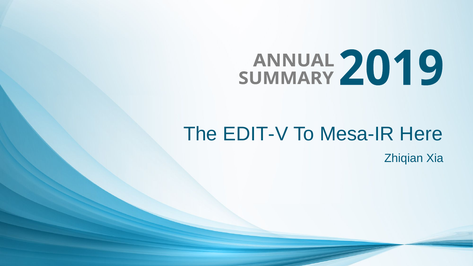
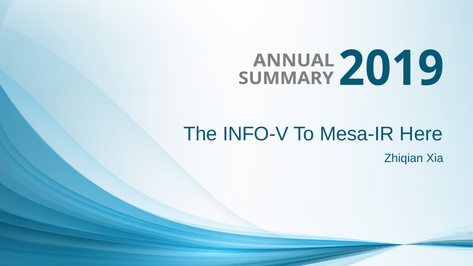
EDIT-V: EDIT-V -> INFO-V (256, 134)
